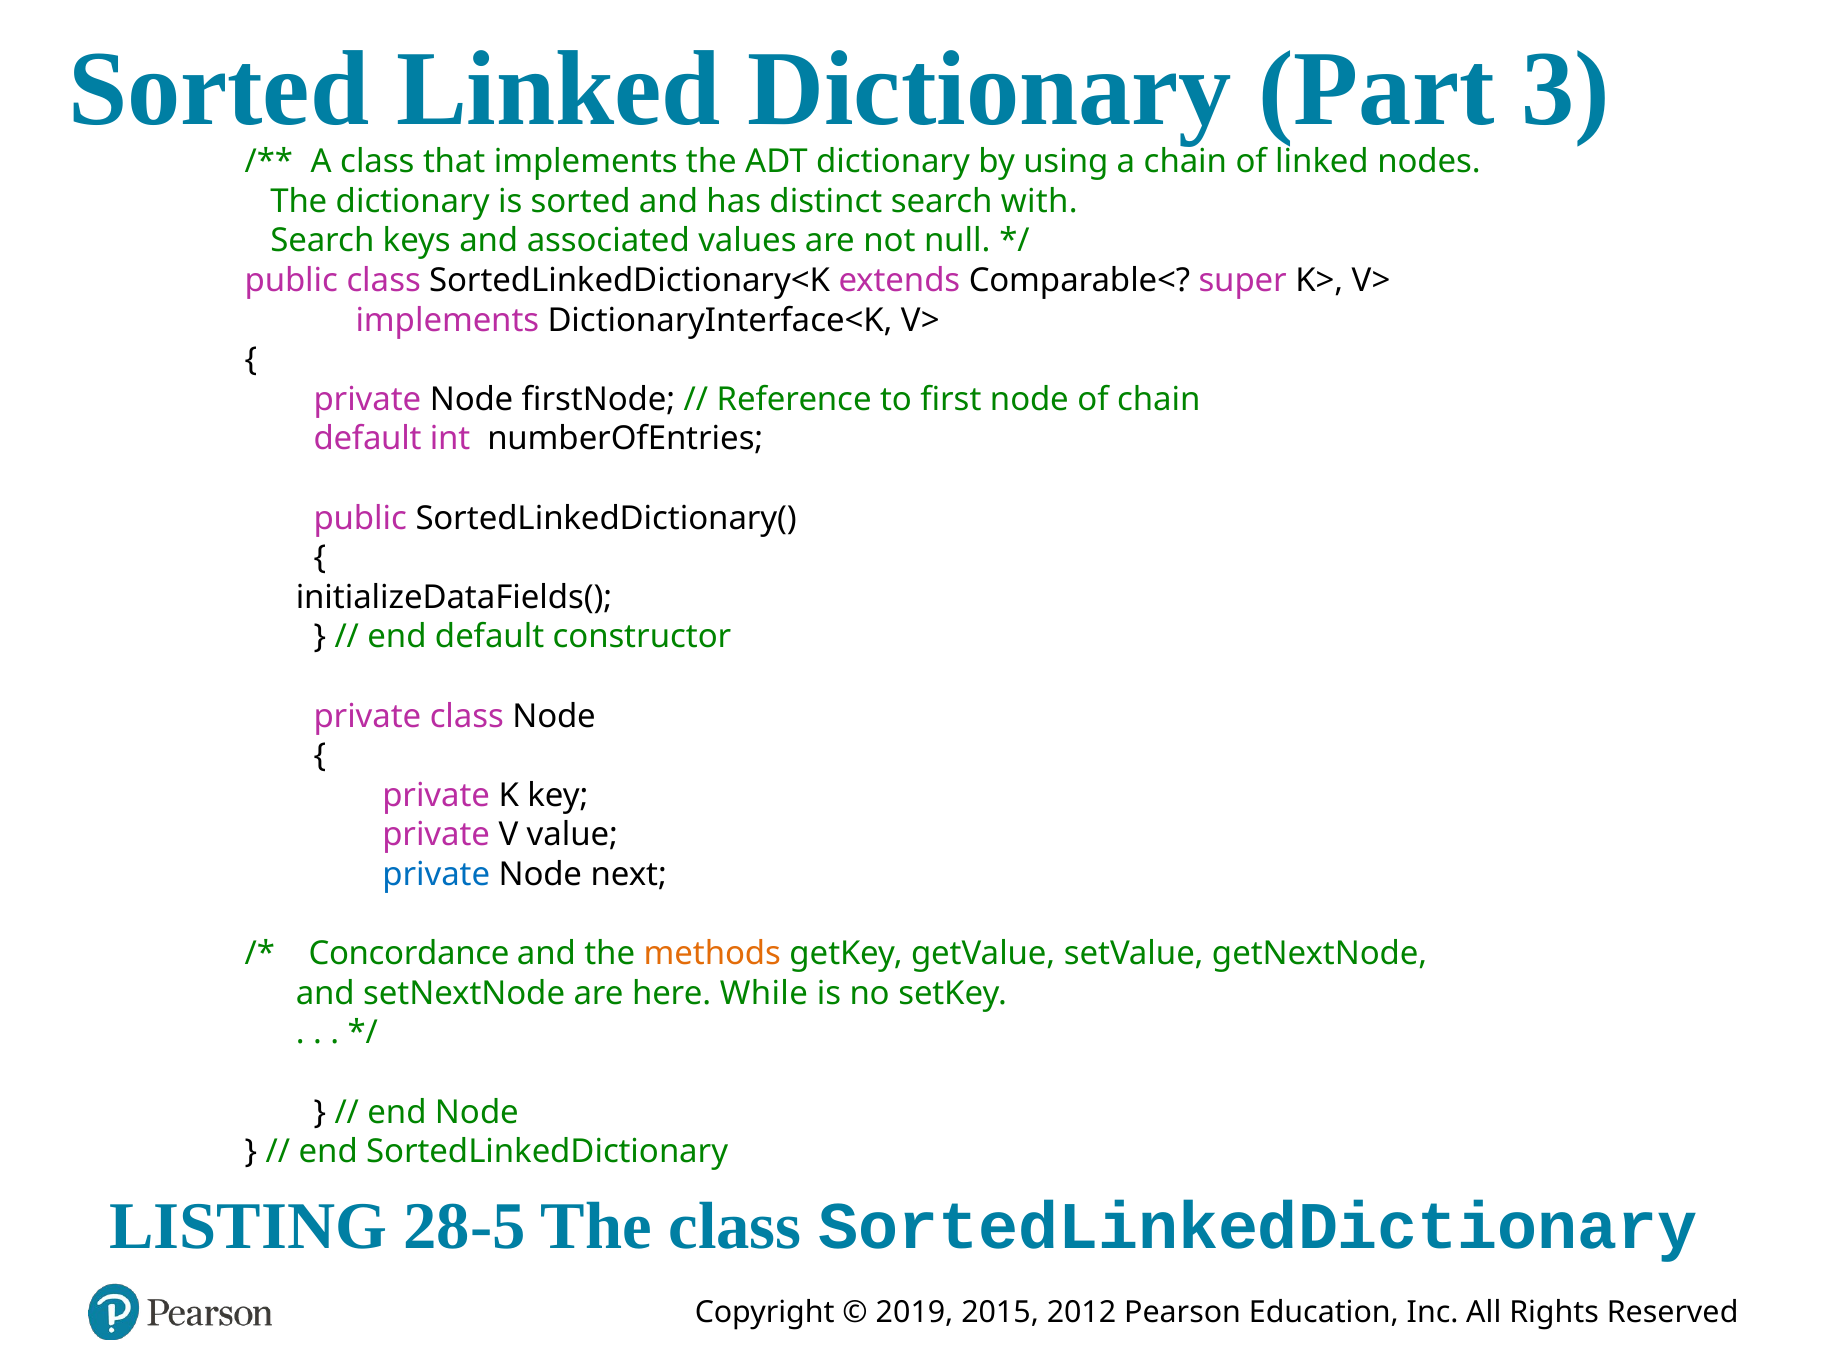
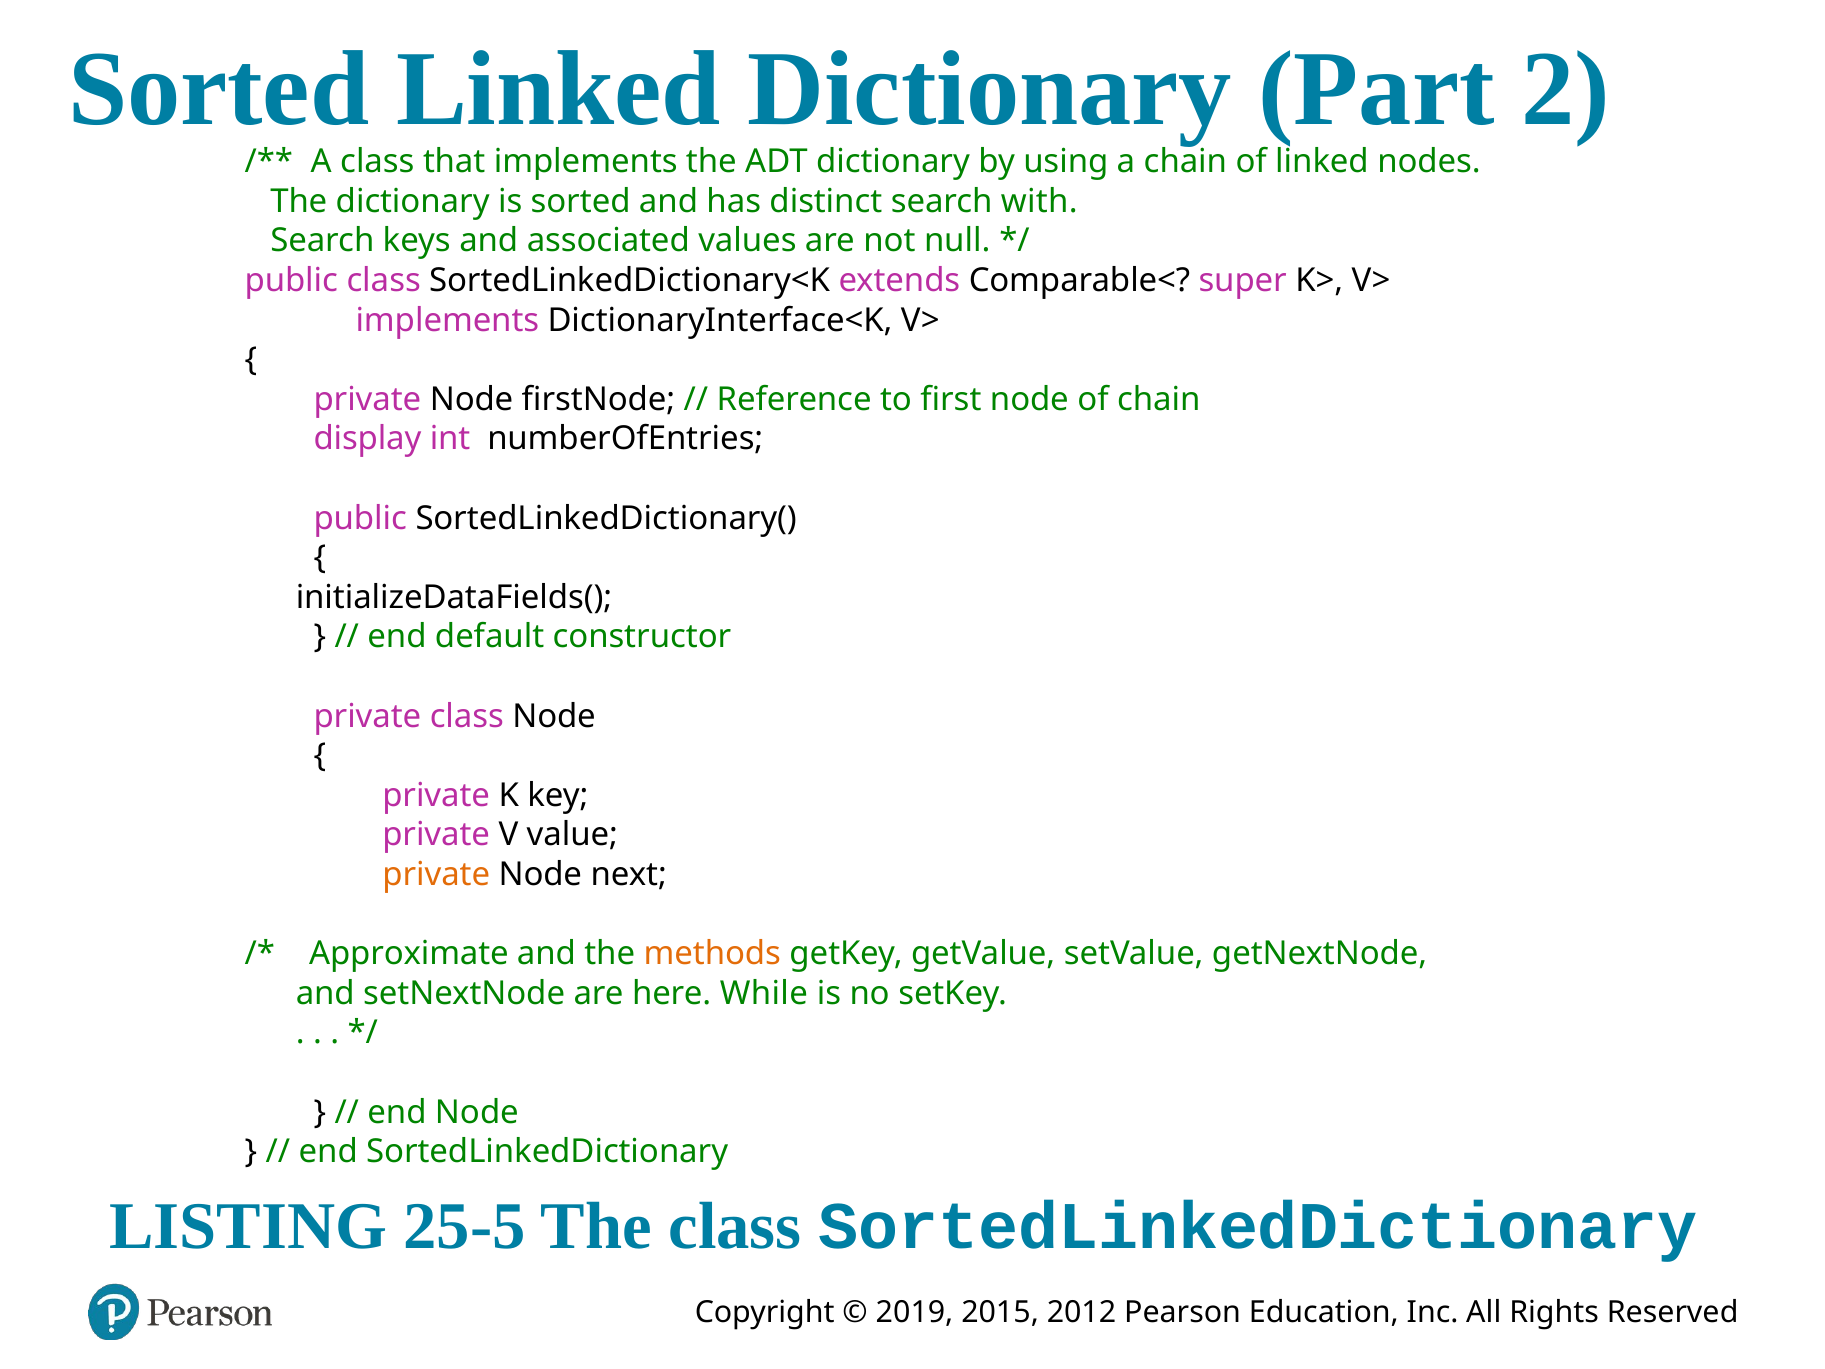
3: 3 -> 2 (1566, 90)
default: default -> display (367, 439)
private colour: blue -> orange (436, 874)
Concordance: Concordance -> Approximate (409, 954)
28-5: 28-5 -> 25-5 (465, 1227)
